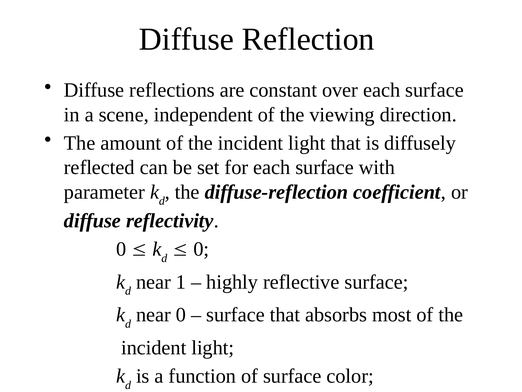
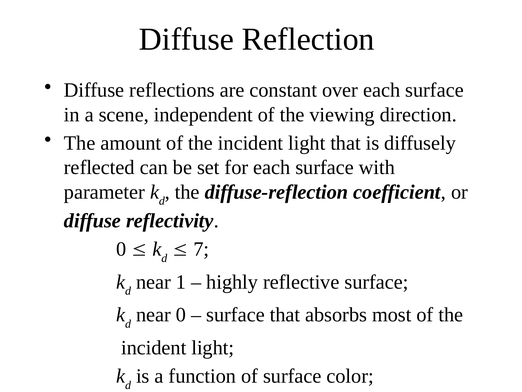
0: 0 -> 7 (201, 249)
